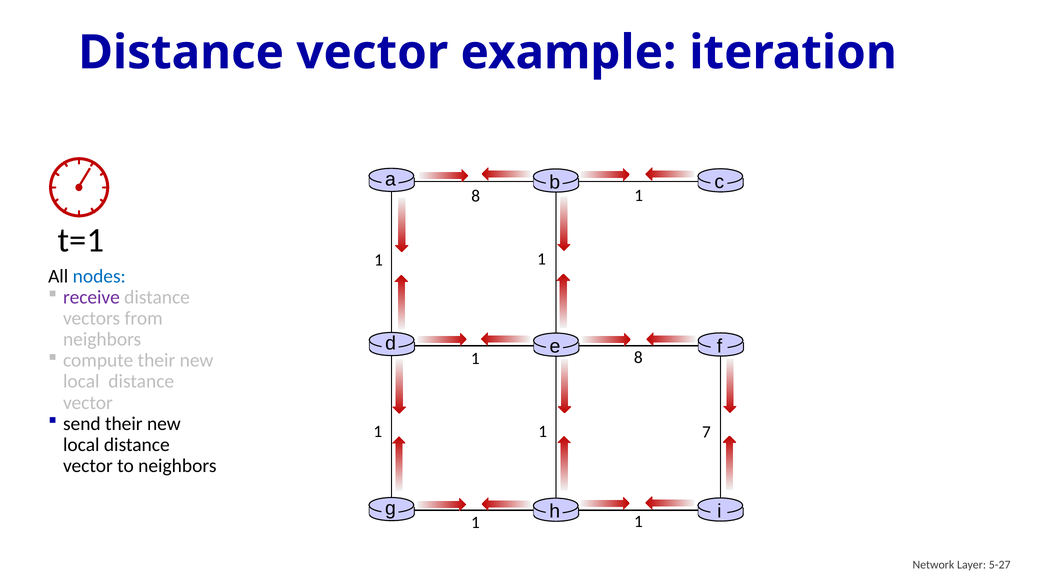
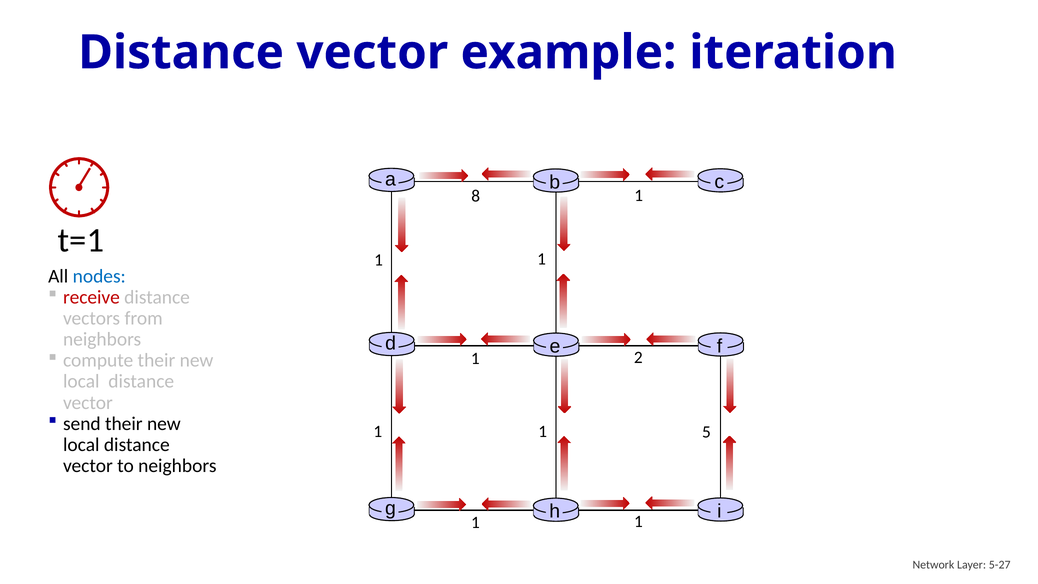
receive colour: purple -> red (91, 297)
8: 8 -> 2 (638, 358)
7: 7 -> 5 (706, 432)
